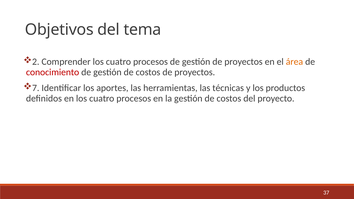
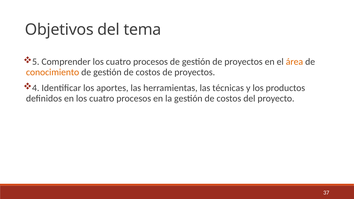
2: 2 -> 5 (36, 62)
conocimiento colour: red -> orange (53, 72)
7: 7 -> 4 (36, 88)
